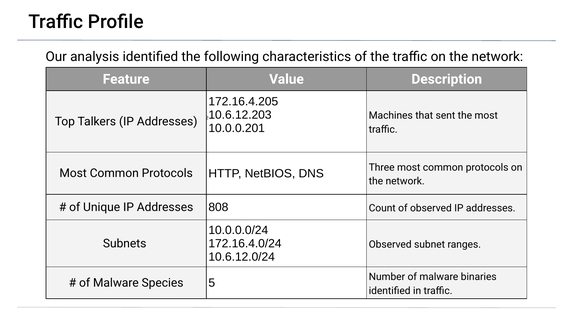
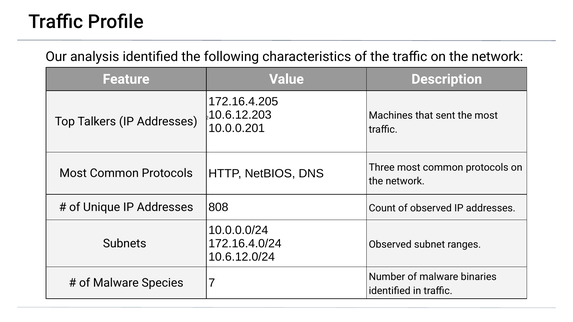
5: 5 -> 7 (212, 283)
